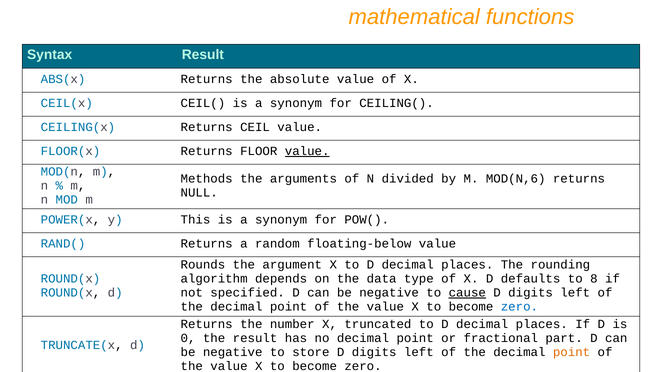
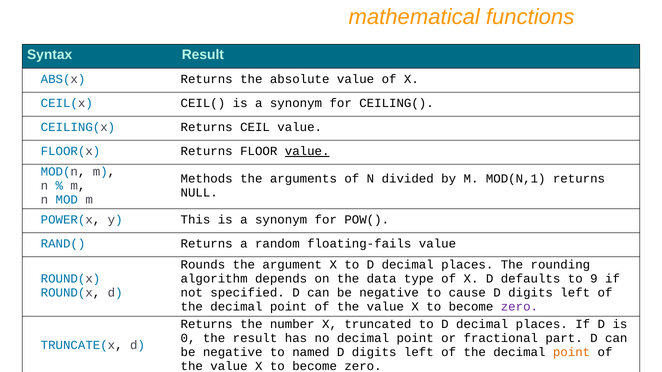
MOD(N,6: MOD(N,6 -> MOD(N,1 (516, 179)
floating-below: floating-below -> floating-fails (359, 244)
8: 8 -> 9 (594, 279)
cause underline: present -> none (467, 293)
zero colour: blue -> purple (519, 307)
store: store -> named (311, 353)
